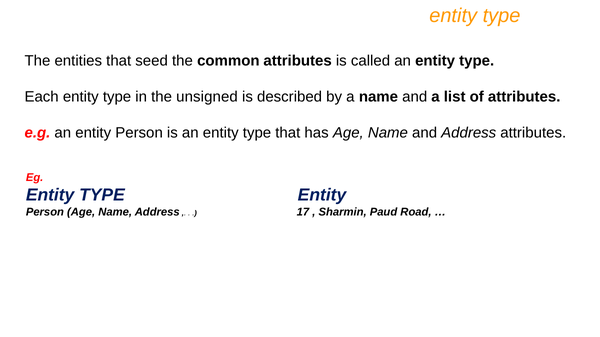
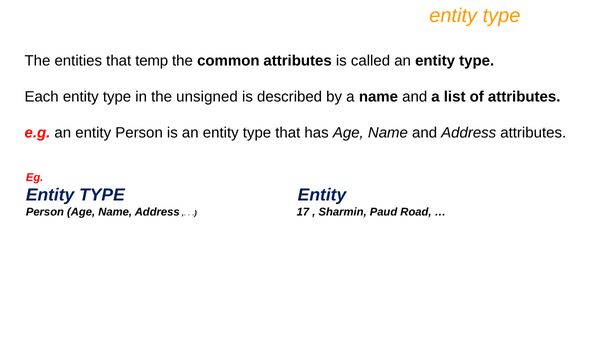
seed: seed -> temp (152, 61)
